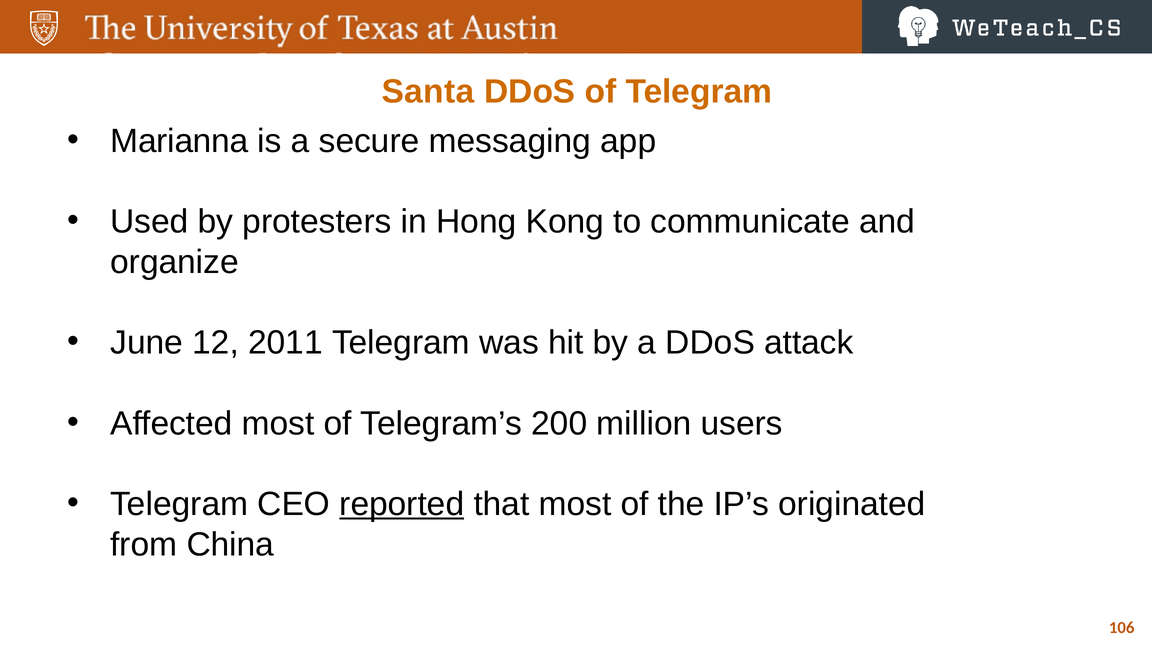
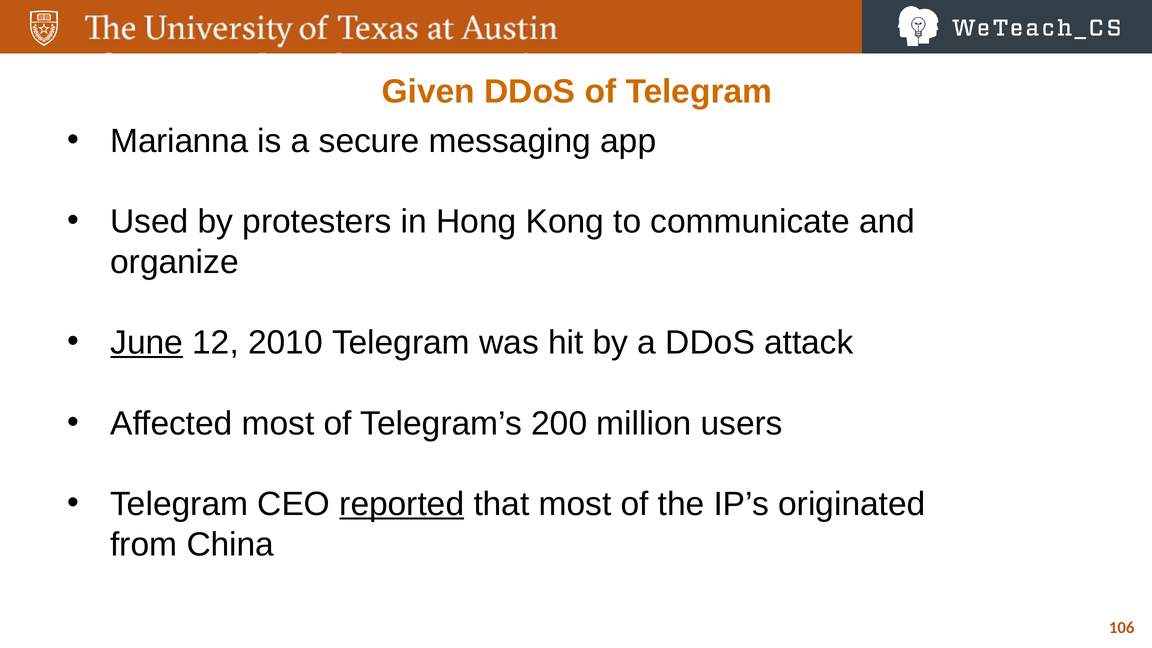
Santa: Santa -> Given (428, 92)
June underline: none -> present (147, 343)
2011: 2011 -> 2010 (285, 343)
